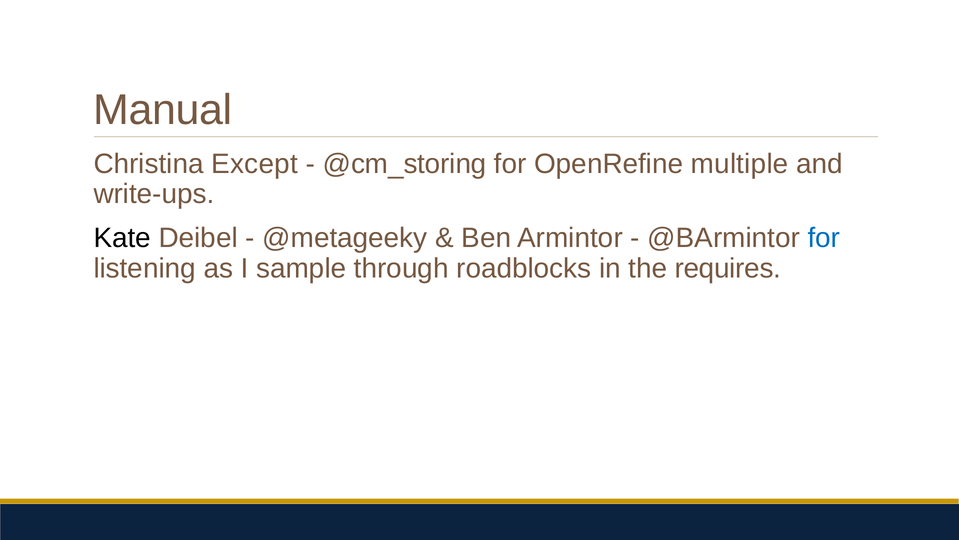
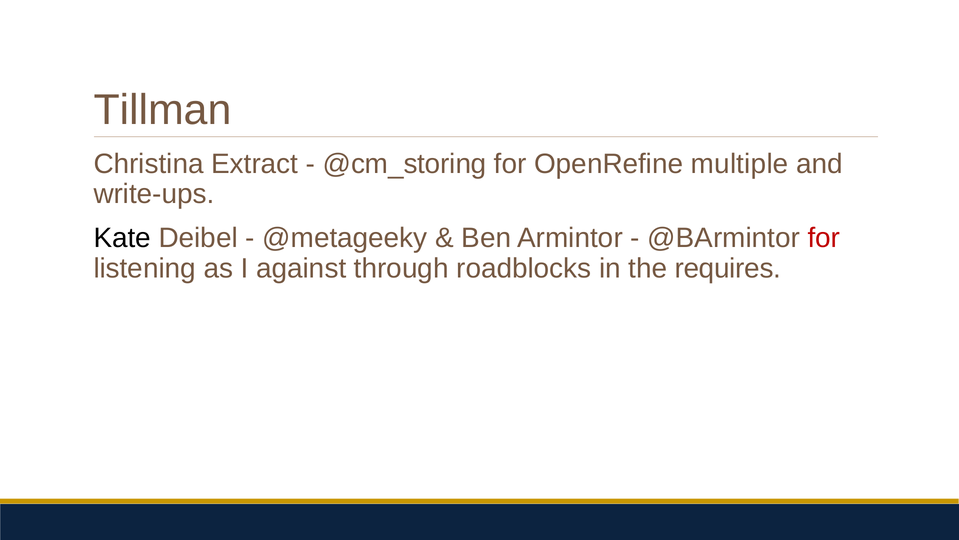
Manual: Manual -> Tillman (163, 110)
Except: Except -> Extract (255, 164)
for colour: blue -> red (824, 238)
sample: sample -> against (301, 268)
